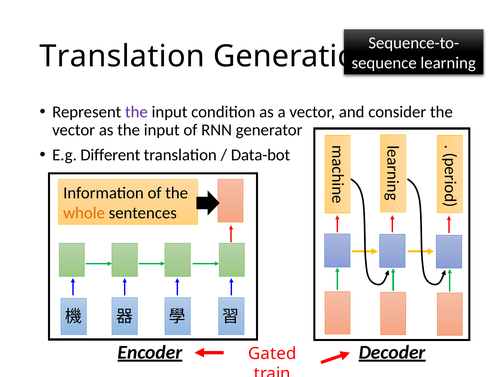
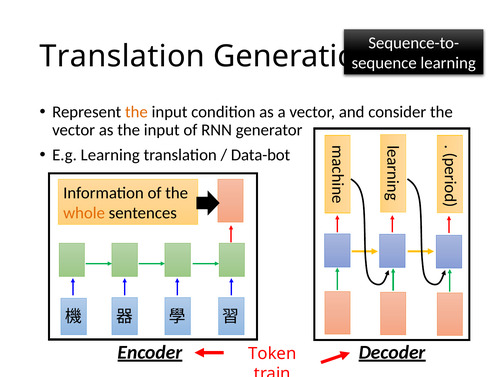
the colour: purple -> orange (136, 112)
E.g Different: Different -> Learning (110, 155)
Gated: Gated -> Token (272, 354)
